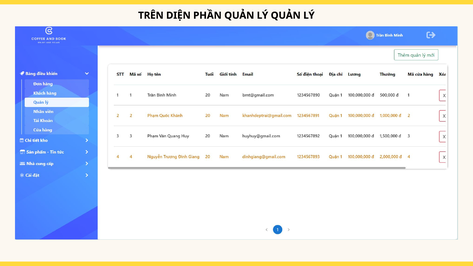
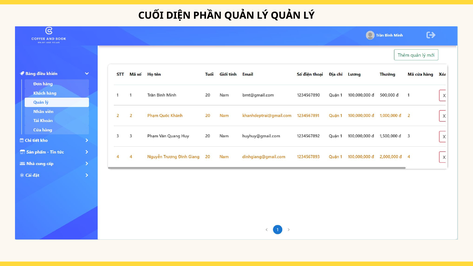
TRÊN: TRÊN -> CUỐI (151, 15)
